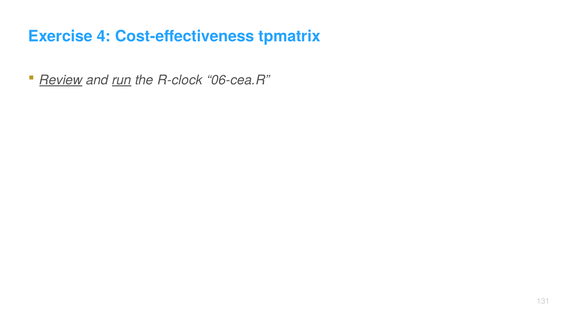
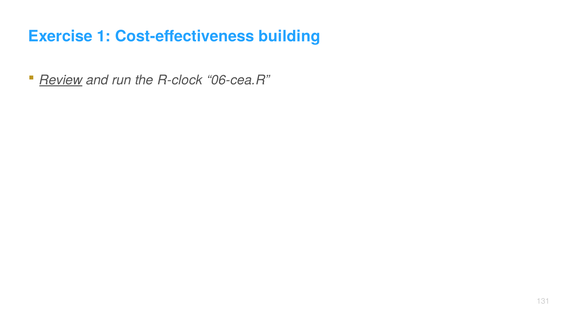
4: 4 -> 1 (104, 36)
tpmatrix: tpmatrix -> building (289, 36)
run underline: present -> none (122, 80)
